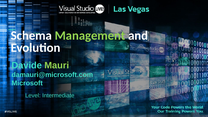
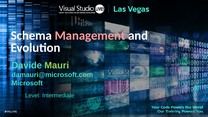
Management colour: light green -> pink (90, 36)
